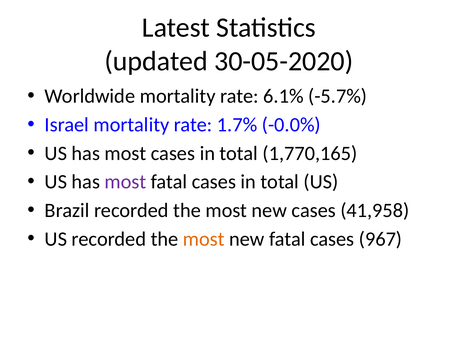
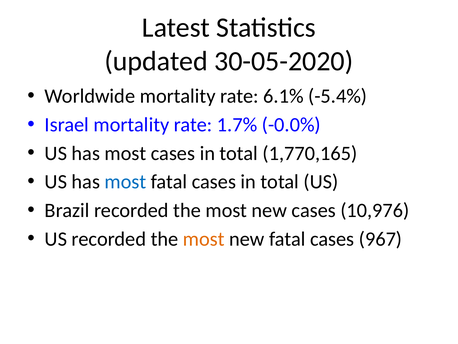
-5.7%: -5.7% -> -5.4% (338, 96)
most colour: purple -> blue (125, 182)
41,958: 41,958 -> 10,976 (375, 210)
